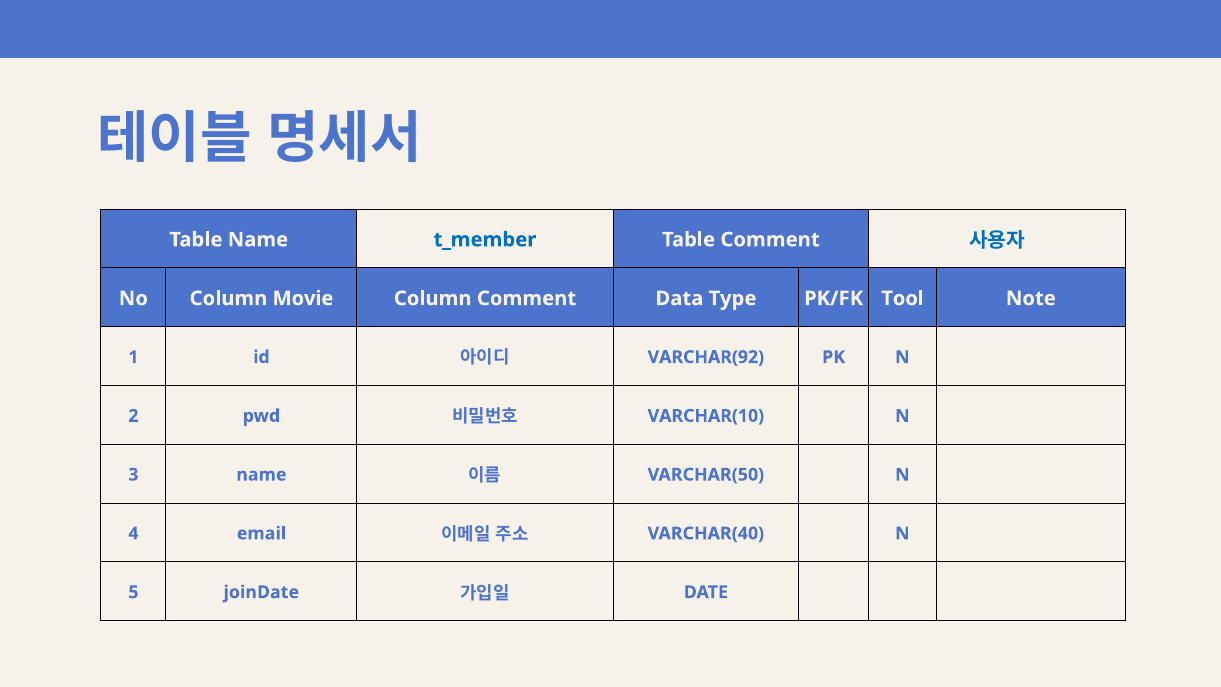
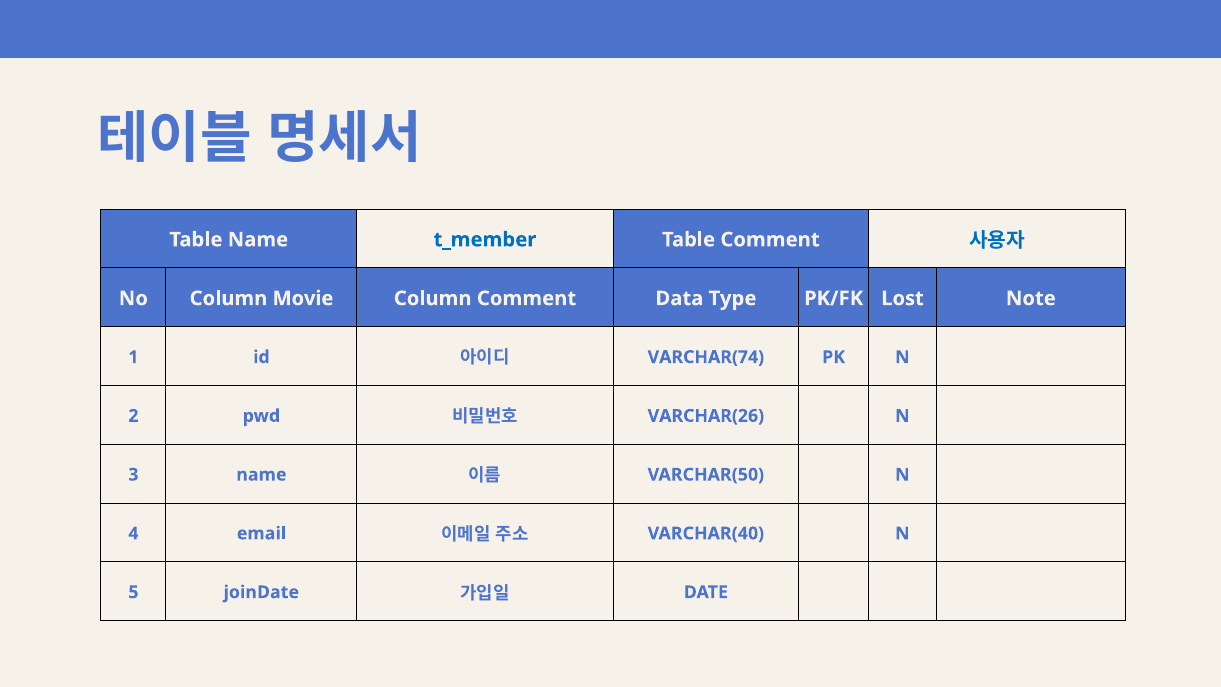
Tool: Tool -> Lost (903, 298)
VARCHAR(92: VARCHAR(92 -> VARCHAR(74 (706, 357)
VARCHAR(10: VARCHAR(10 -> VARCHAR(26 (706, 416)
